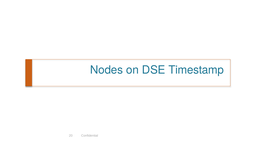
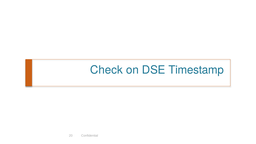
Nodes: Nodes -> Check (107, 70)
